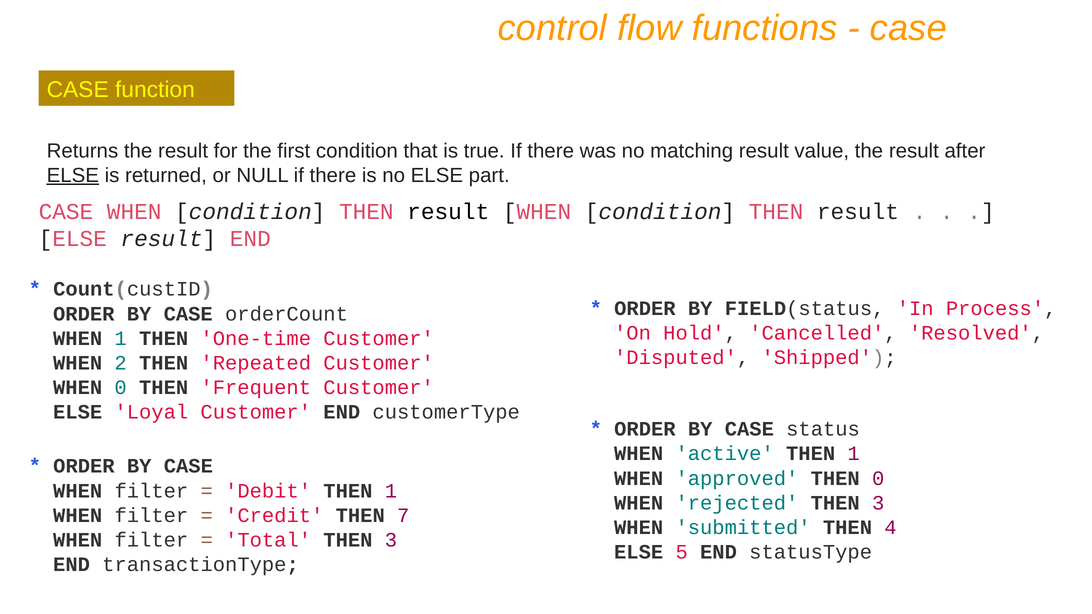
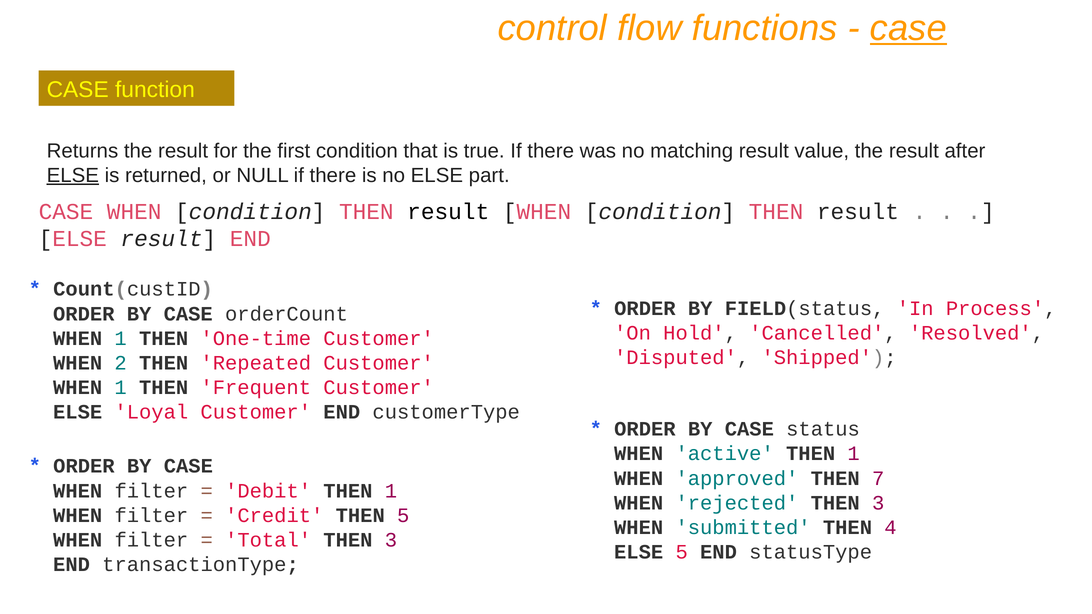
case underline: none -> present (908, 28)
0: 0 -> 1 (121, 388)
THEN 0: 0 -> 7 (878, 478)
THEN 7: 7 -> 5 (403, 516)
